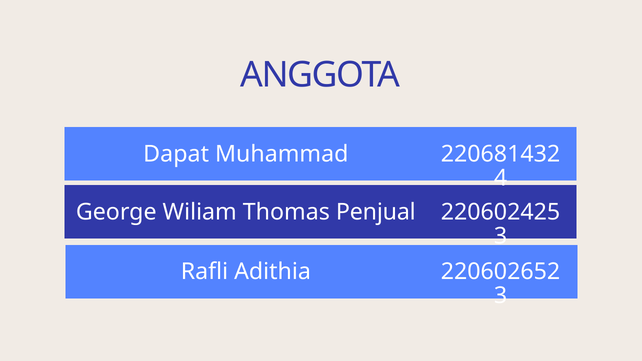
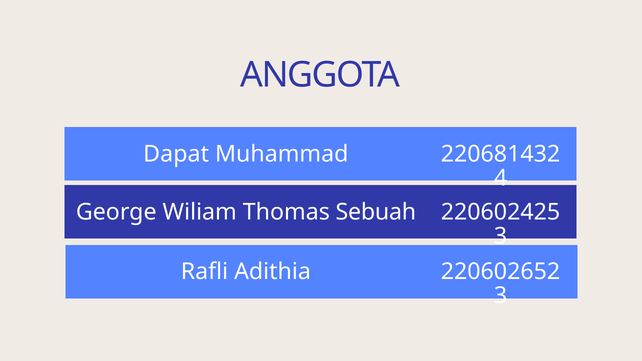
Penjual: Penjual -> Sebuah (376, 212)
